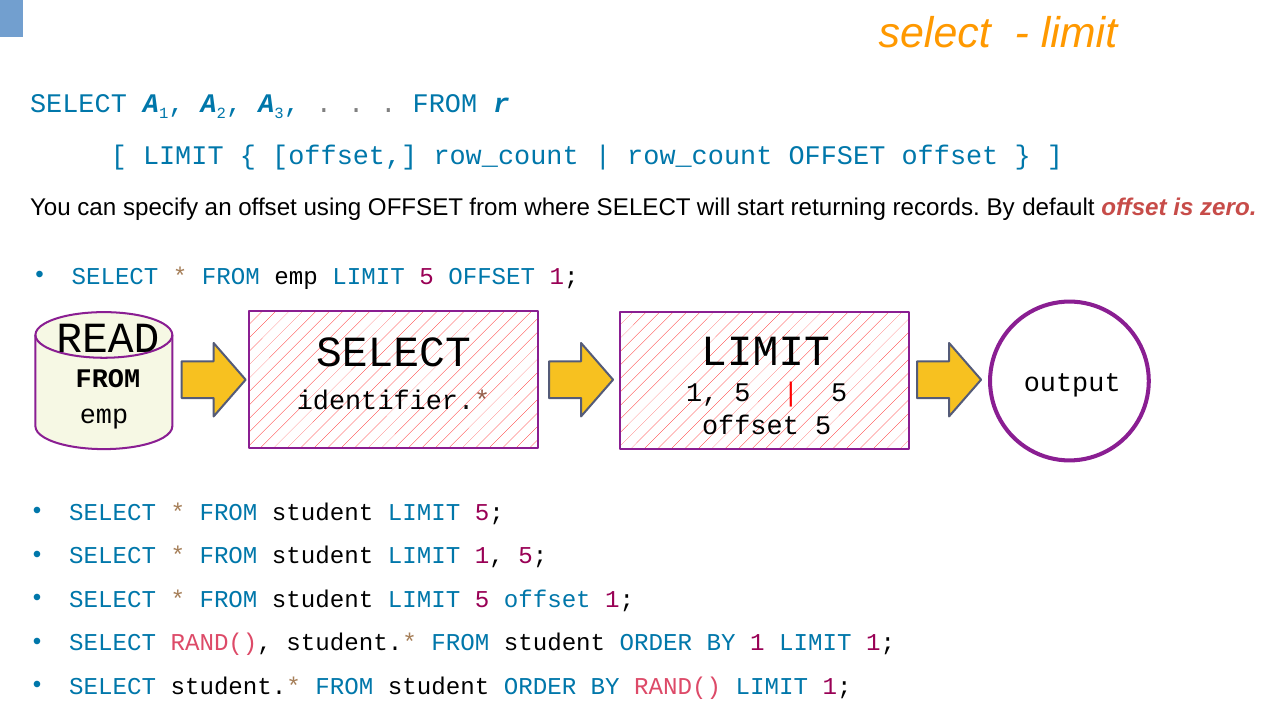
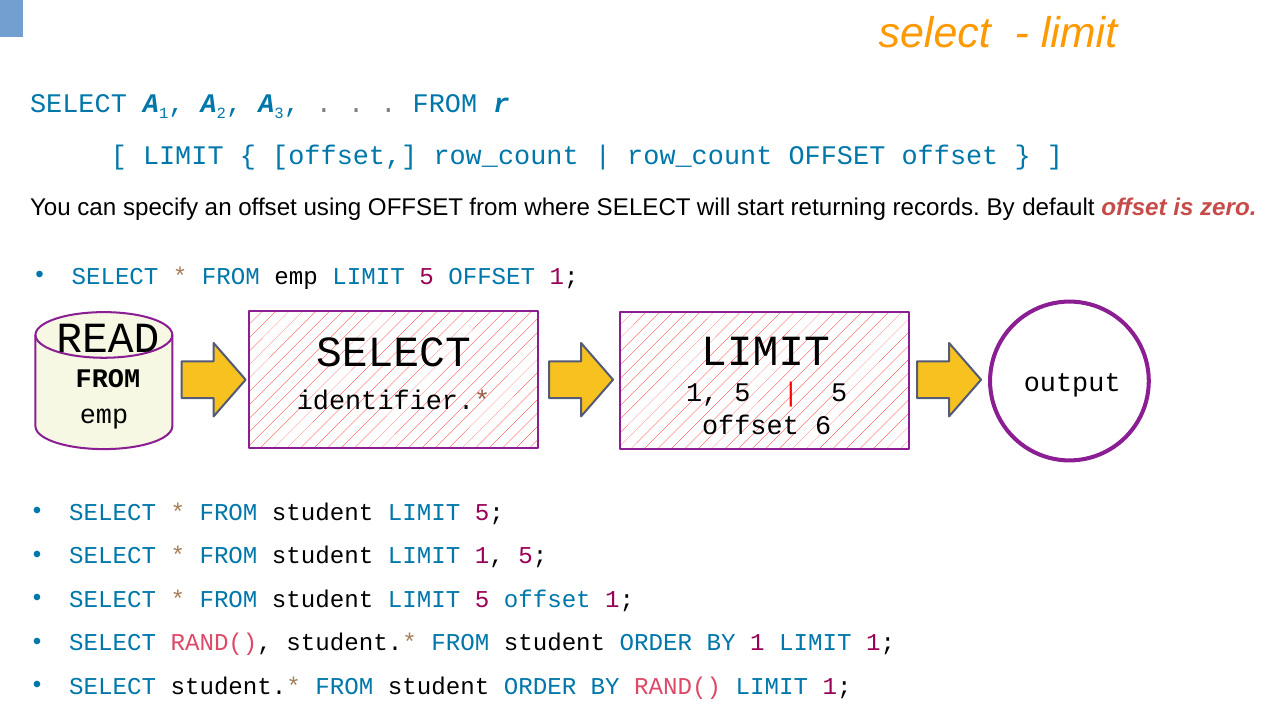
offset 5: 5 -> 6 (823, 425)
